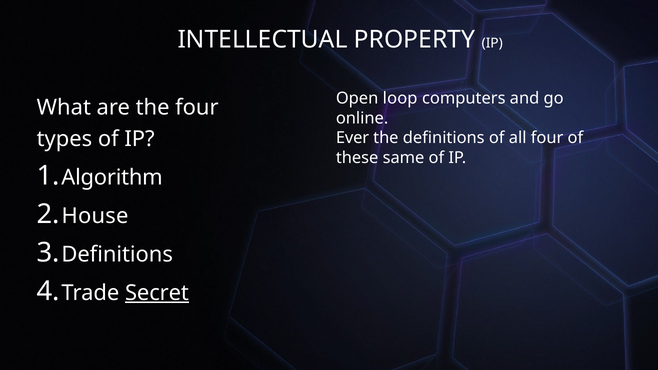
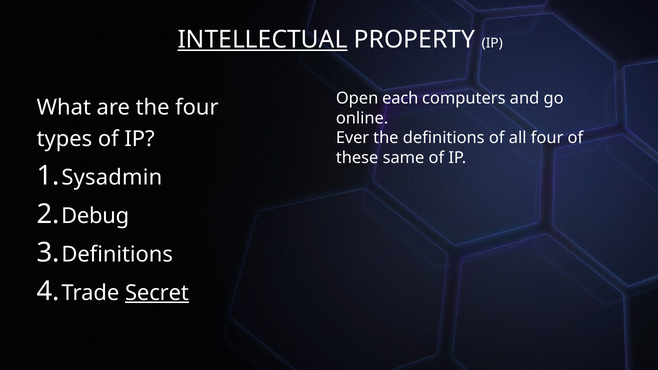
INTELLECTUAL underline: none -> present (263, 40)
loop: loop -> each (400, 98)
Algorithm: Algorithm -> Sysadmin (112, 178)
House: House -> Debug (95, 216)
